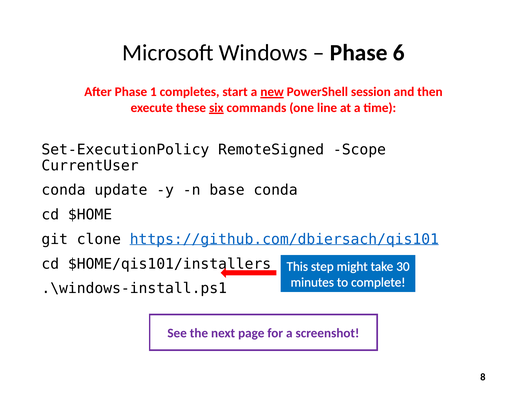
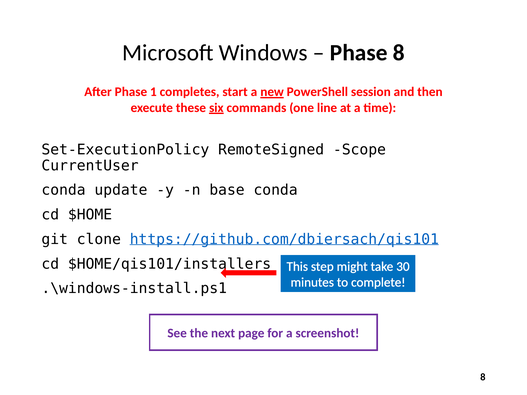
Phase 6: 6 -> 8 (399, 53)
